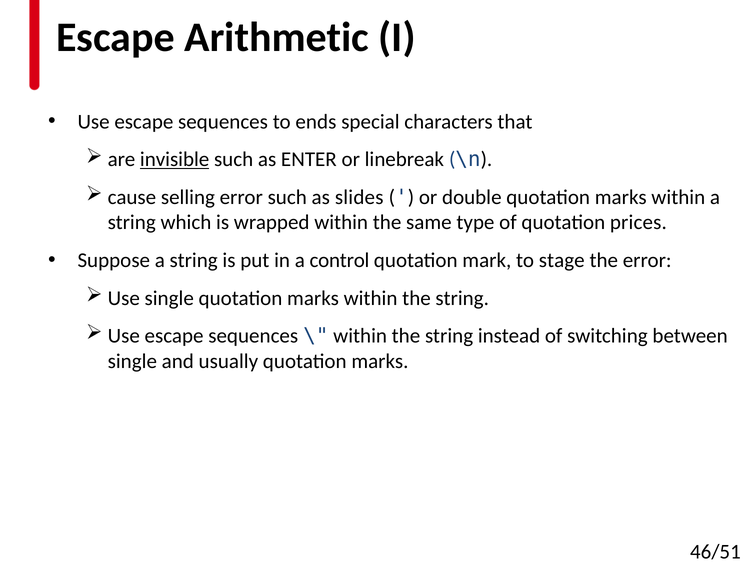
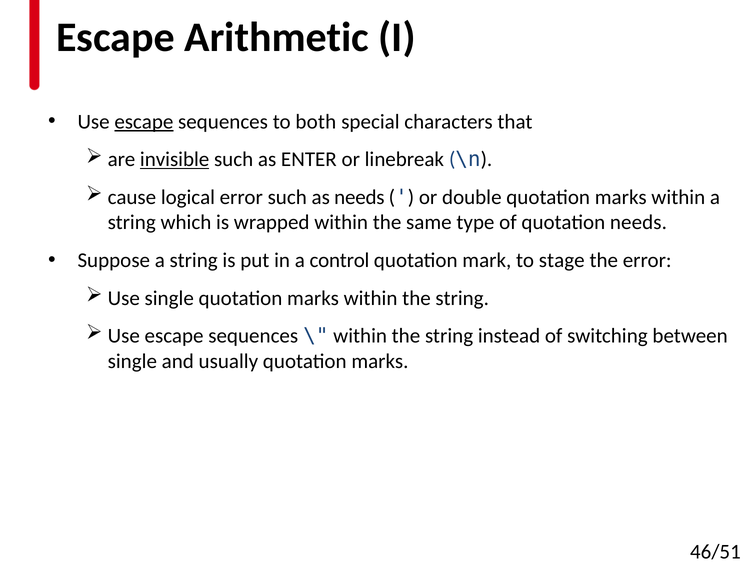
escape underline: none -> present (144, 122)
ends: ends -> both (316, 122)
selling: selling -> logical (188, 197)
as slides: slides -> needs (359, 197)
quotation prices: prices -> needs (638, 223)
